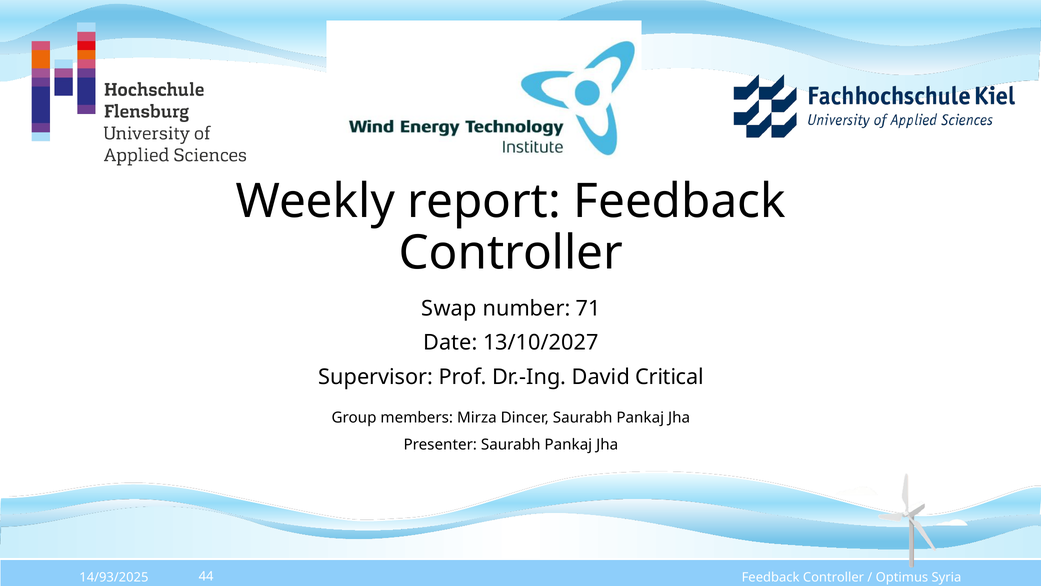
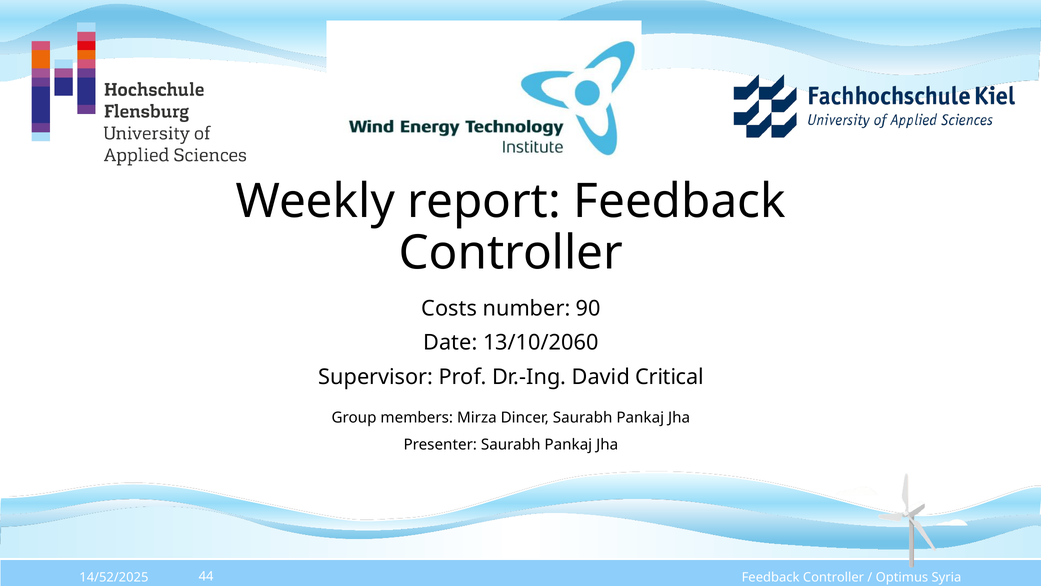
Swap: Swap -> Costs (449, 308)
71: 71 -> 90 (588, 308)
13/10/2027: 13/10/2027 -> 13/10/2060 (541, 343)
14/93/2025: 14/93/2025 -> 14/52/2025 (114, 577)
